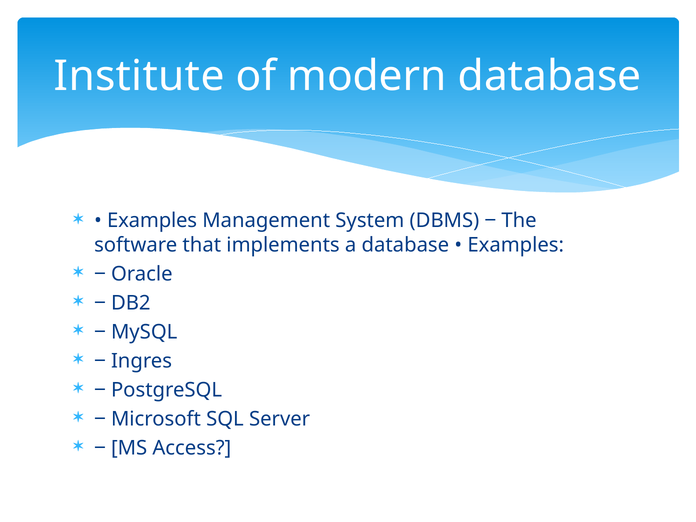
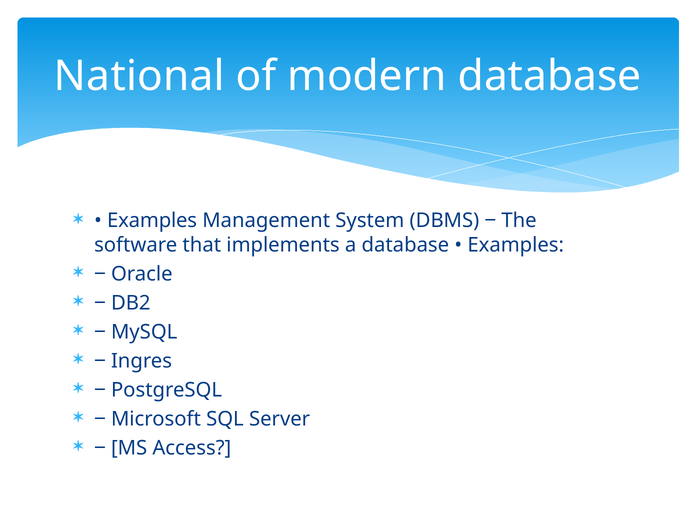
Institute: Institute -> National (139, 76)
